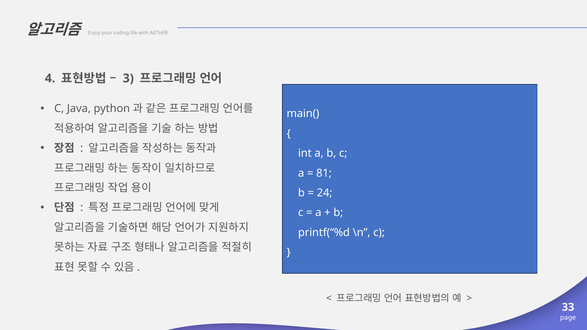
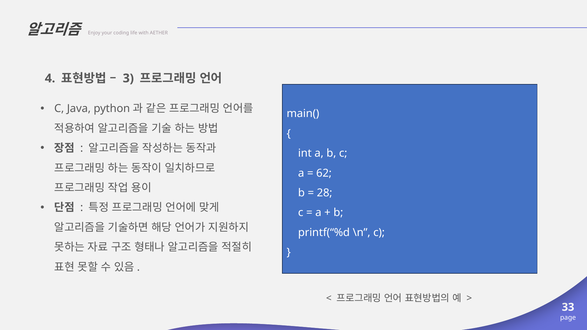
81: 81 -> 62 (324, 173)
24: 24 -> 28 (325, 193)
